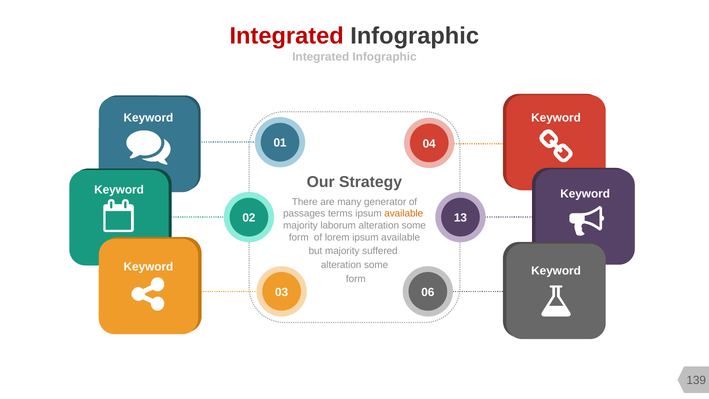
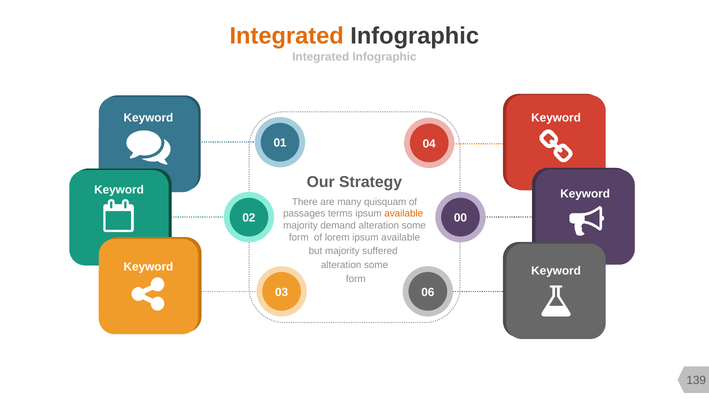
Integrated colour: red -> orange (287, 36)
generator: generator -> quisquam (385, 202)
13: 13 -> 00 (460, 218)
laborum: laborum -> demand (338, 225)
